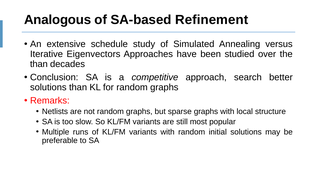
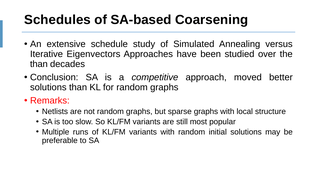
Analogous: Analogous -> Schedules (57, 20)
Refinement: Refinement -> Coarsening (212, 20)
search: search -> moved (248, 78)
